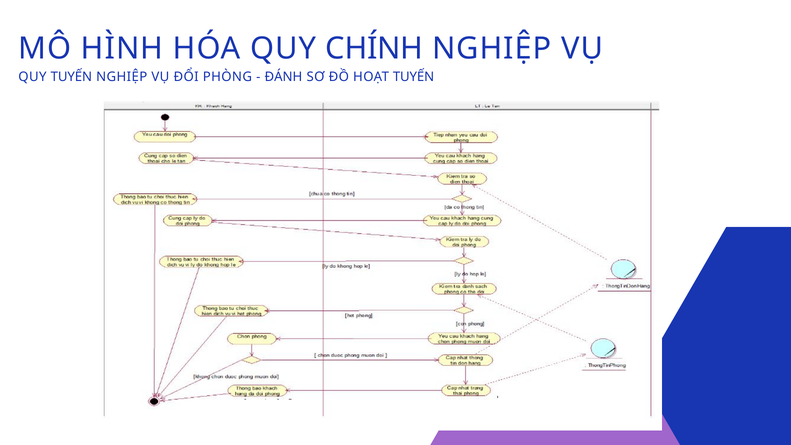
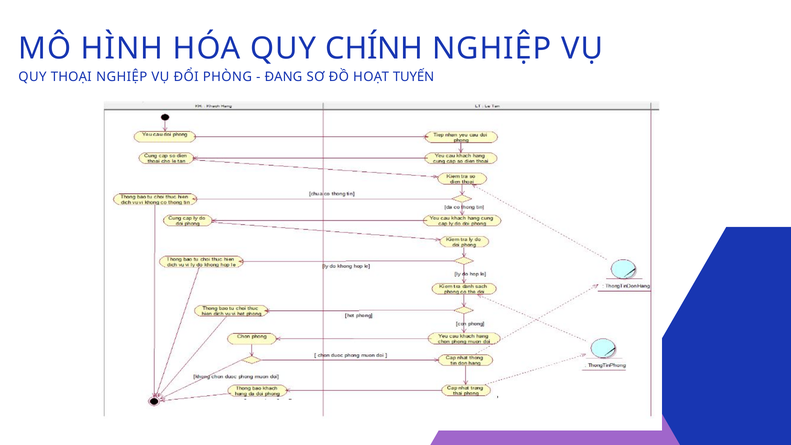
QUY TUYẾN: TUYẾN -> THOẠI (71, 77)
ĐÁNH: ĐÁNH -> ĐANG (283, 77)
